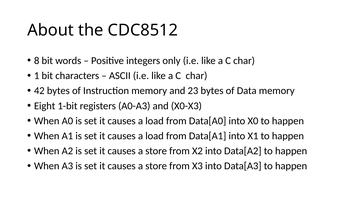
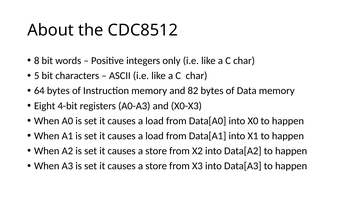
1: 1 -> 5 (37, 75)
42: 42 -> 64 (39, 90)
23: 23 -> 82 (193, 90)
1-bit: 1-bit -> 4-bit (68, 105)
